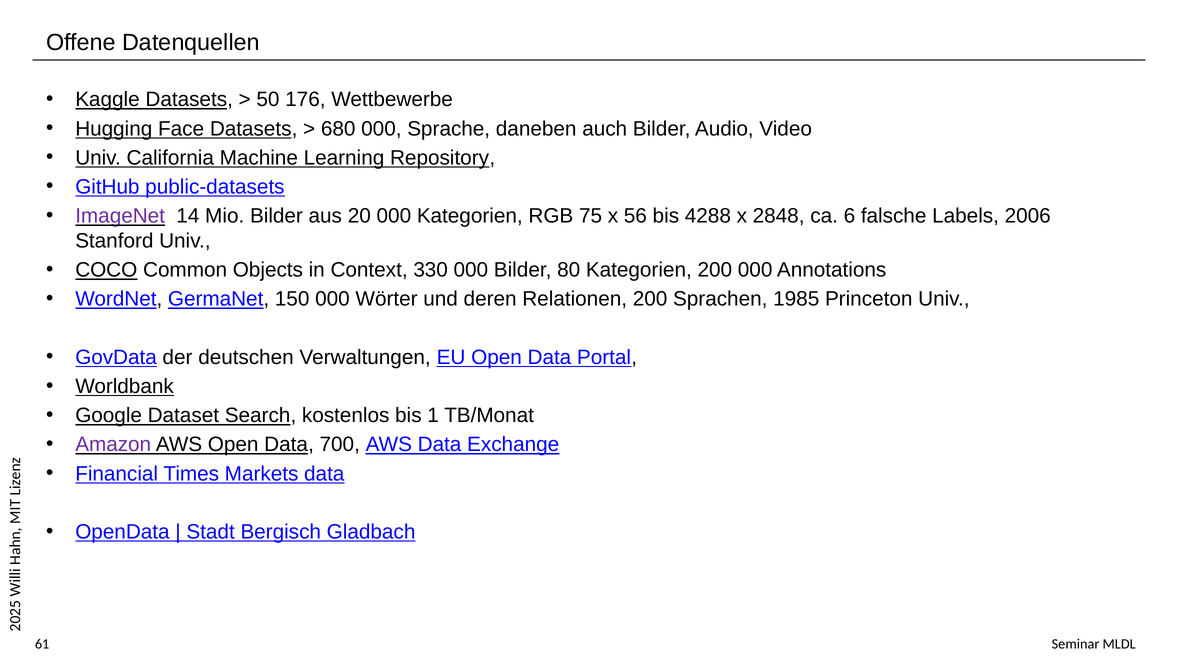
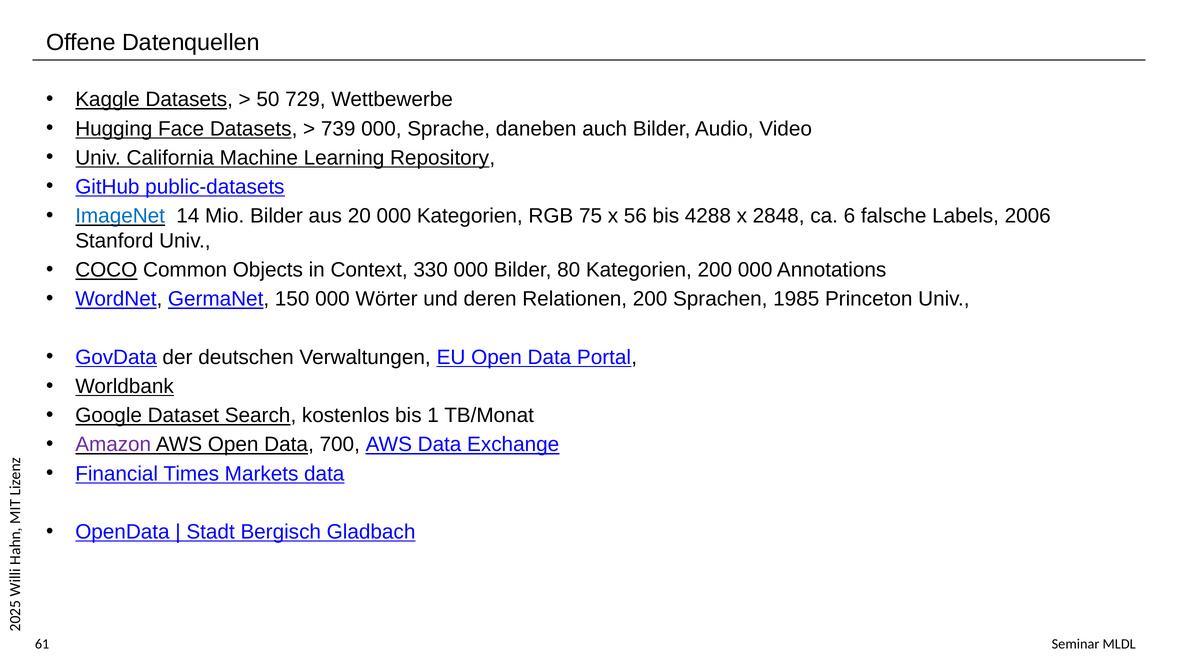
176: 176 -> 729 (305, 99)
680: 680 -> 739 (338, 129)
ImageNet colour: purple -> blue (120, 216)
